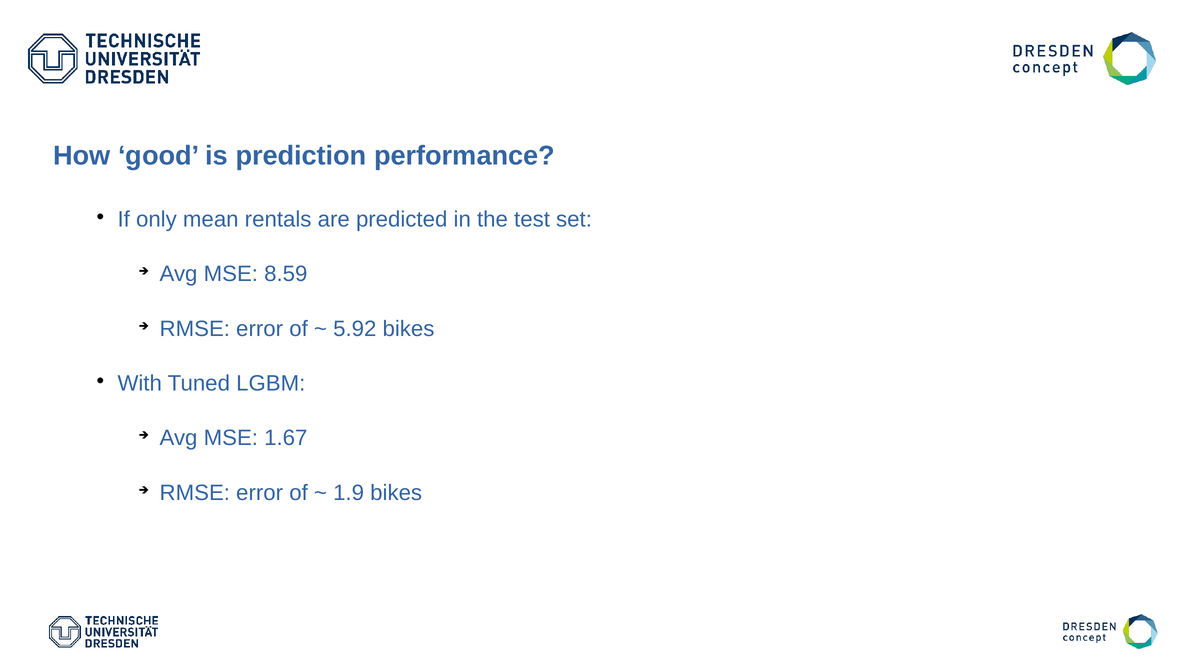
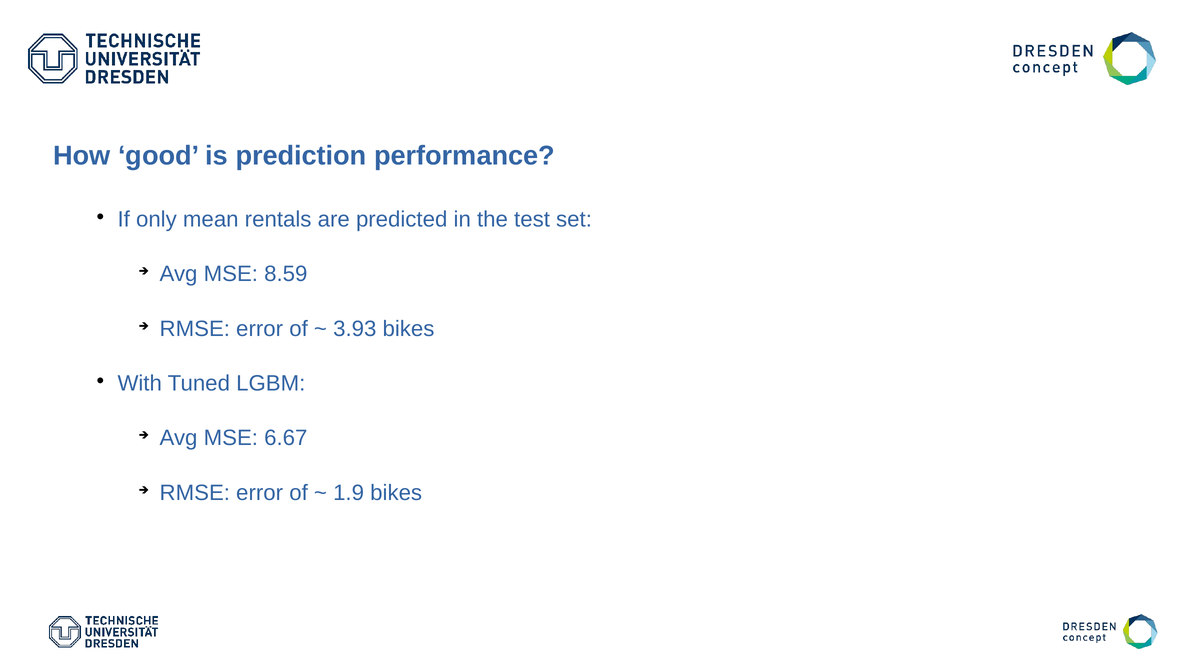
5.92: 5.92 -> 3.93 (355, 329)
1.67: 1.67 -> 6.67 (286, 439)
